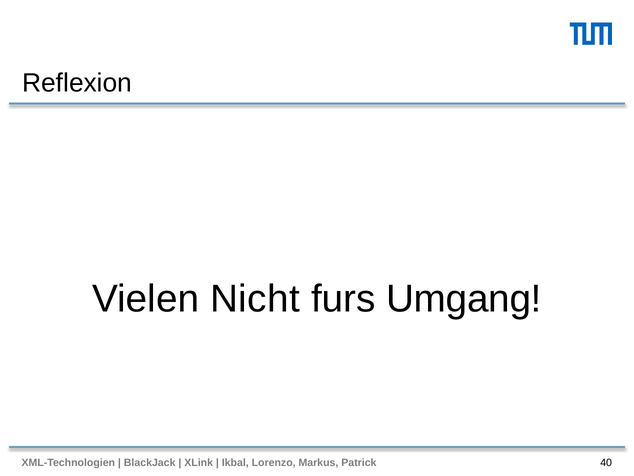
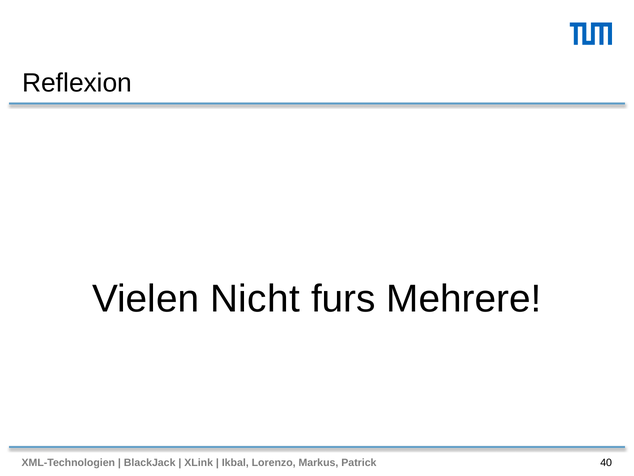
Umgang: Umgang -> Mehrere (464, 299)
